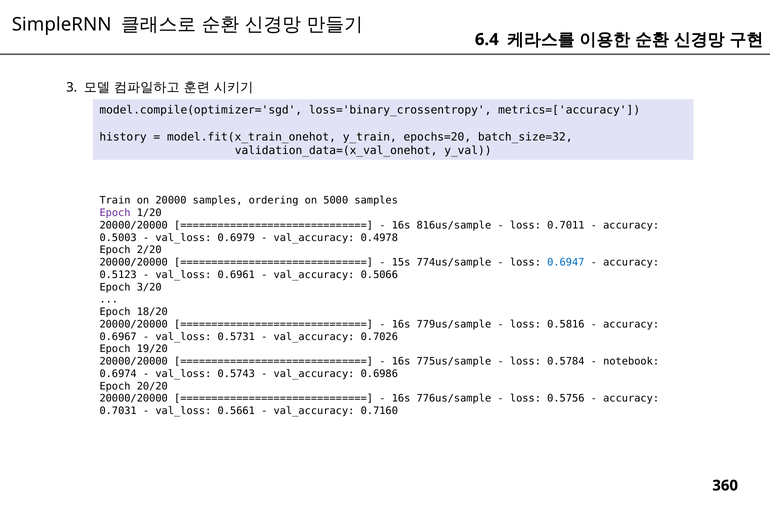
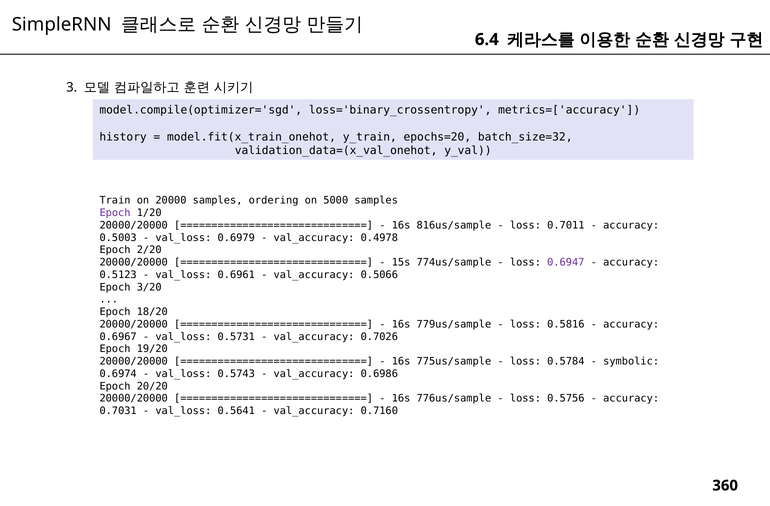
0.6947 colour: blue -> purple (566, 262)
notebook: notebook -> symbolic (631, 361)
0.5661: 0.5661 -> 0.5641 (236, 411)
